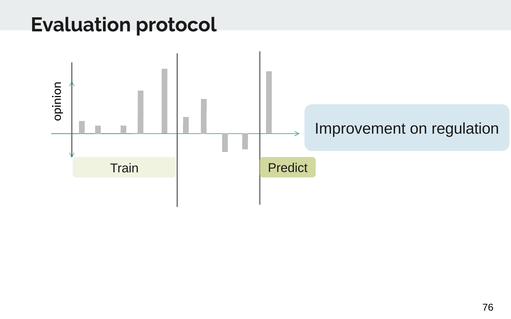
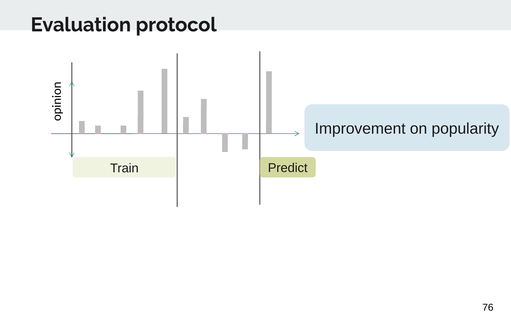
regulation: regulation -> popularity (465, 129)
